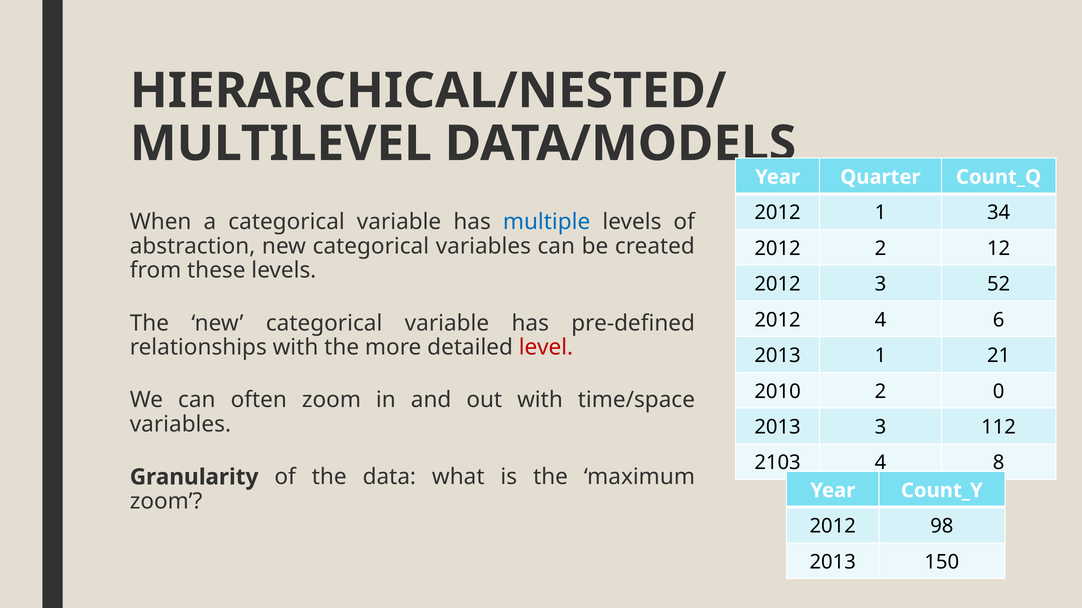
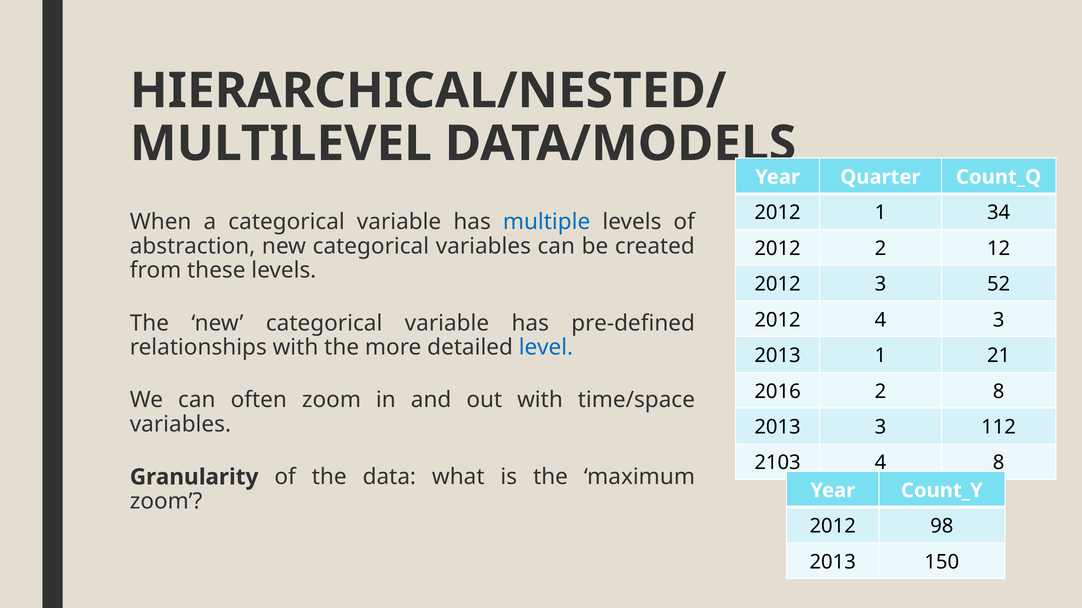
4 6: 6 -> 3 (999, 320)
level colour: red -> blue (546, 348)
2010: 2010 -> 2016 (778, 392)
2 0: 0 -> 8 (999, 392)
